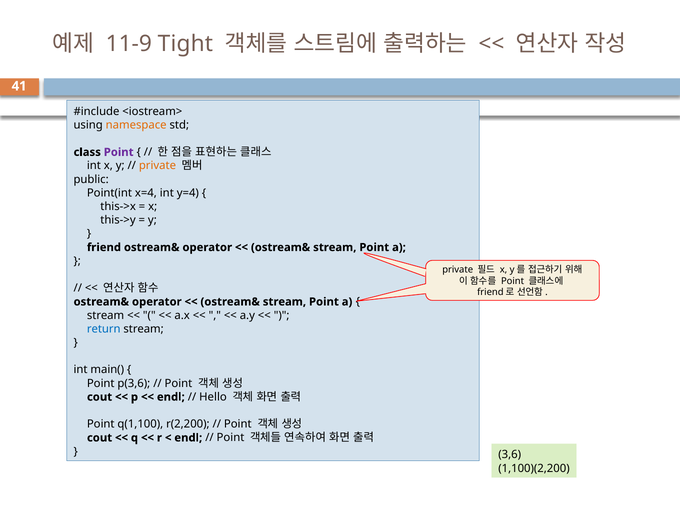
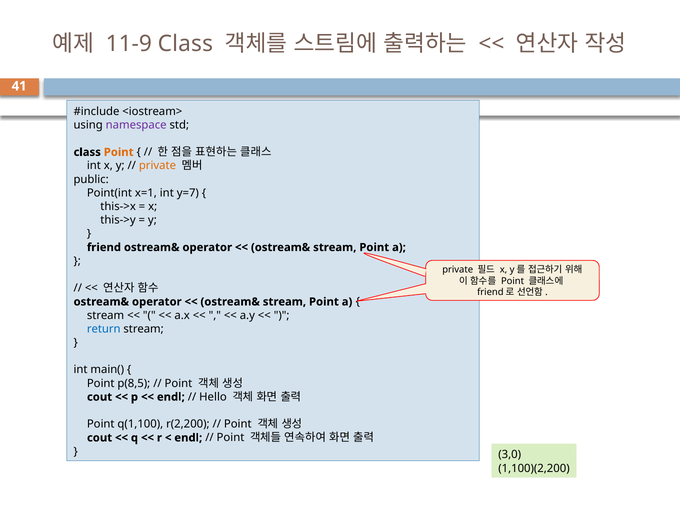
11-9 Tight: Tight -> Class (185, 44)
namespace colour: orange -> purple (136, 125)
Point colour: purple -> orange (119, 152)
x=4: x=4 -> x=1 (146, 193)
y=4: y=4 -> y=7 (188, 193)
p(3,6: p(3,6 -> p(8,5 (134, 383)
3,6: 3,6 -> 3,0 (510, 455)
